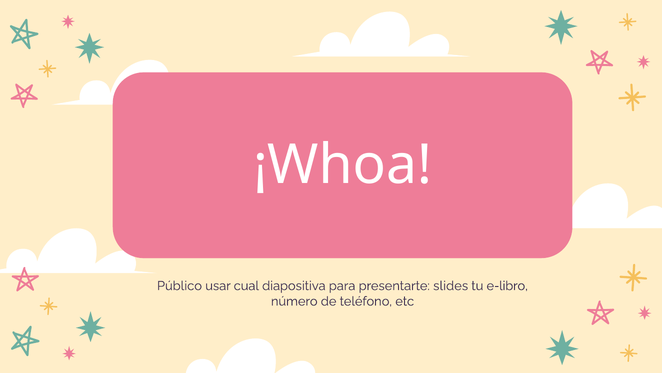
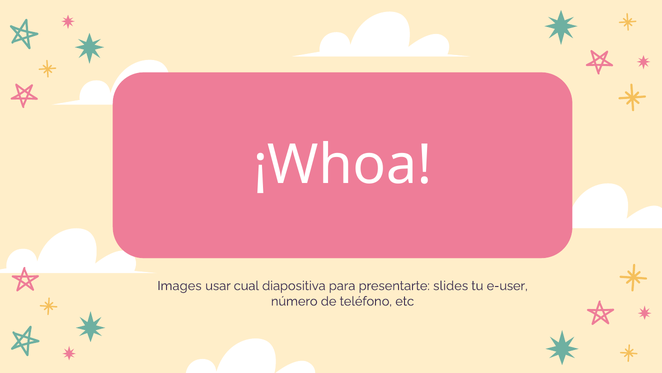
Público: Público -> Images (179, 285)
e-libro: e-libro -> e-user (507, 285)
